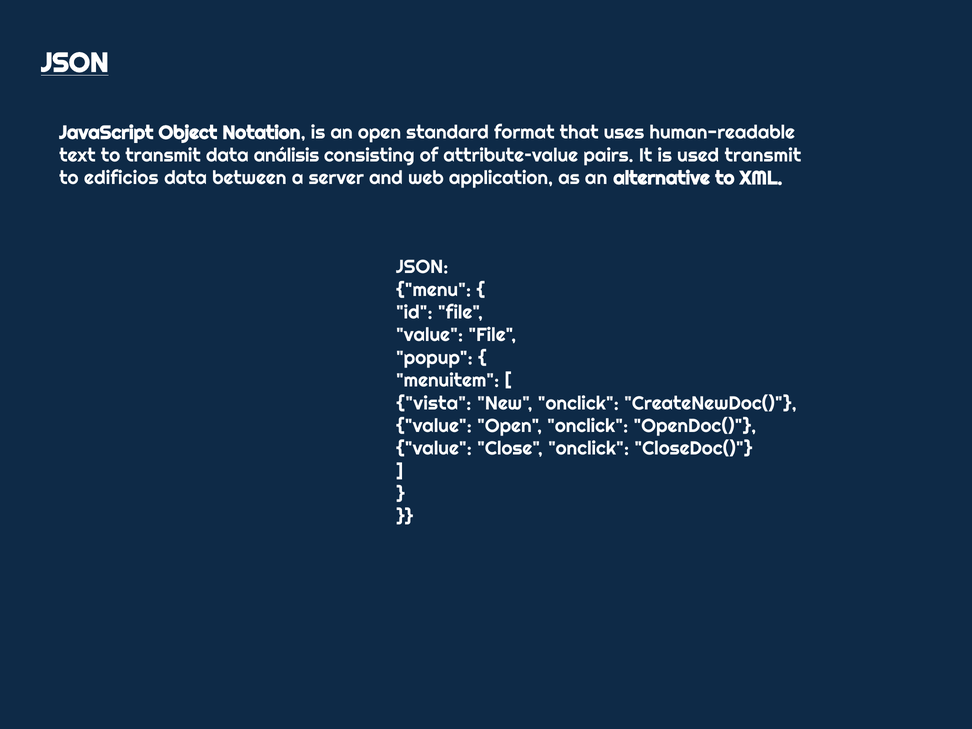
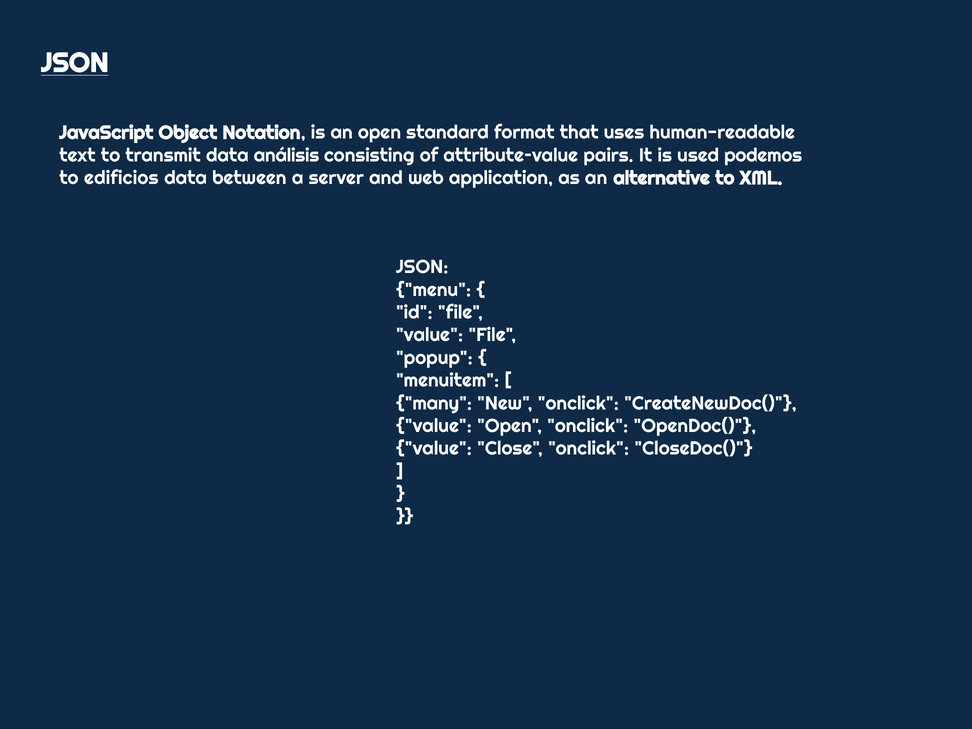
used transmit: transmit -> podemos (763, 155)
vista: vista -> many (434, 403)
